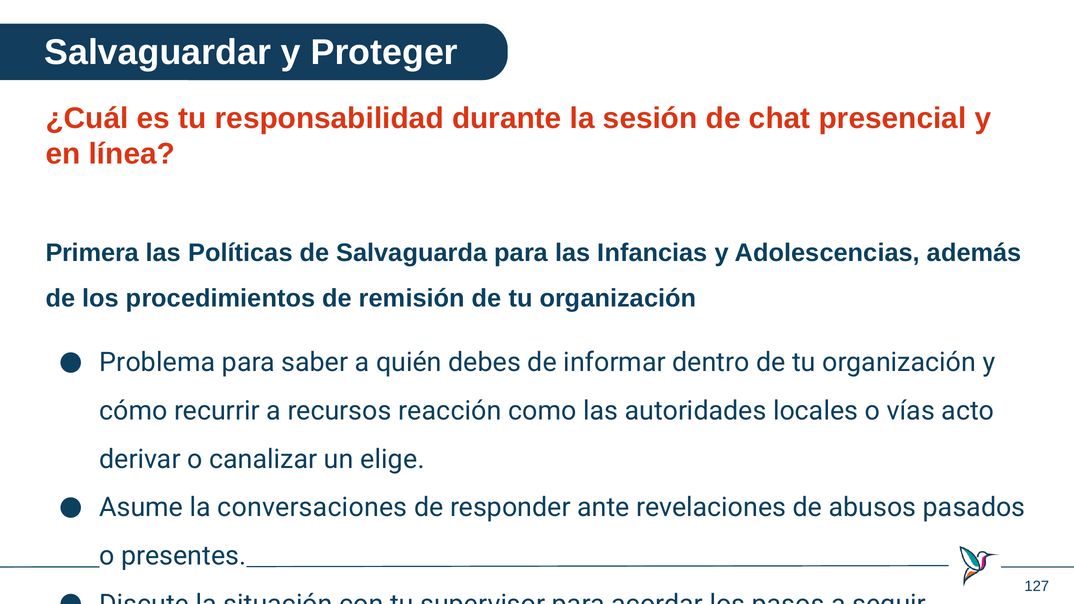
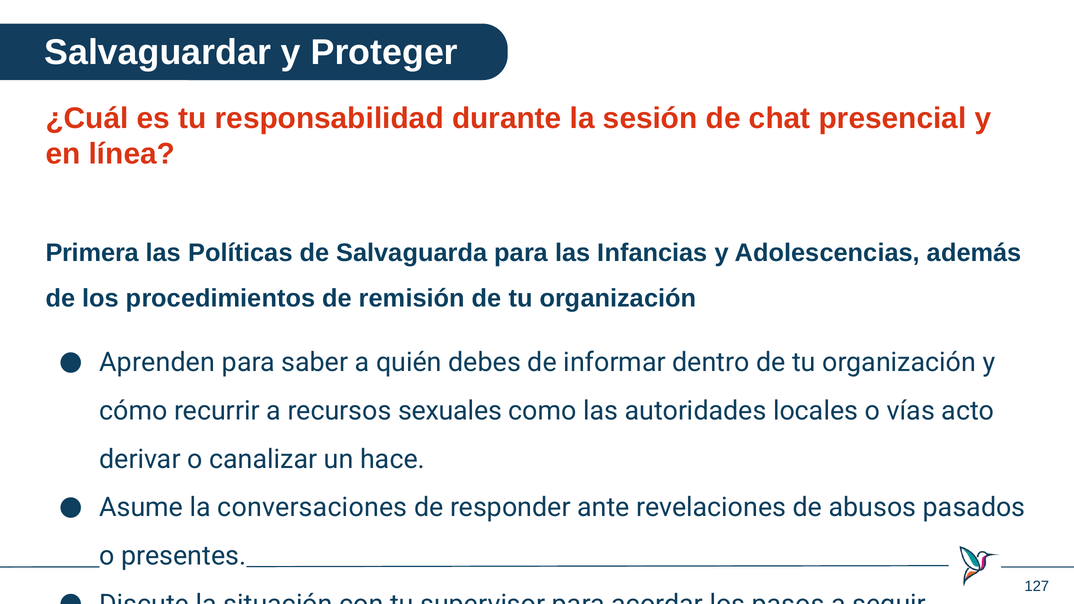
Problema: Problema -> Aprenden (157, 363)
reacción: reacción -> sexuales (450, 411)
elige: elige -> hace (393, 459)
